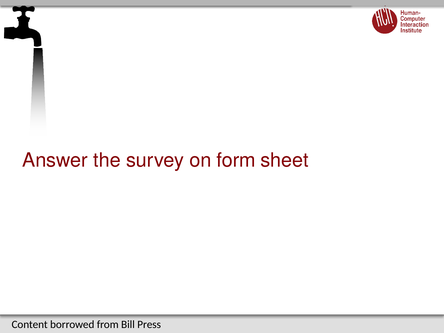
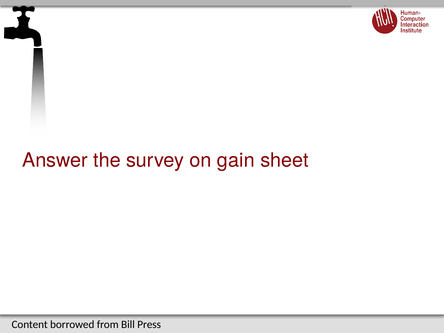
form: form -> gain (236, 160)
